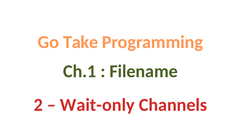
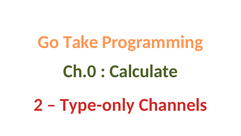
Ch.1: Ch.1 -> Ch.0 (80, 71)
Filename: Filename -> Calculate (144, 71)
Wait-only: Wait-only -> Type-only (97, 105)
